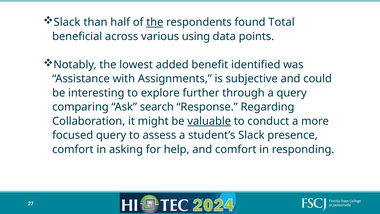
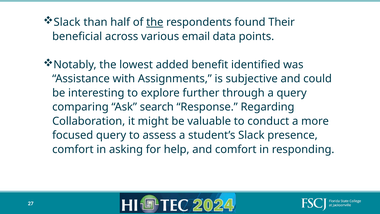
Total: Total -> Their (282, 22)
using: using -> email (196, 36)
valuable underline: present -> none (209, 121)
